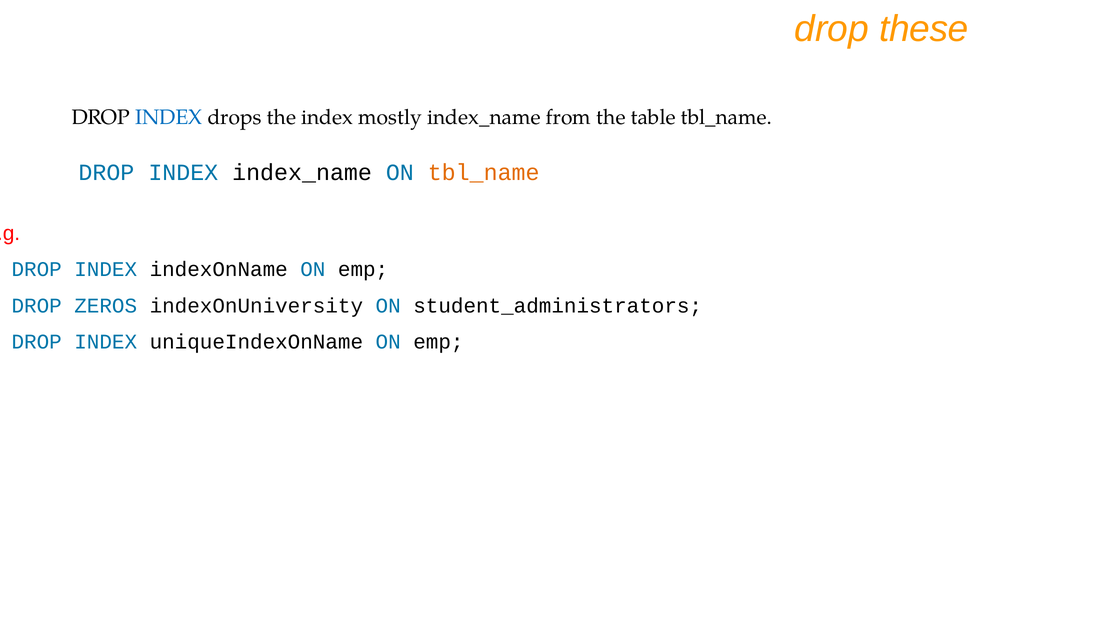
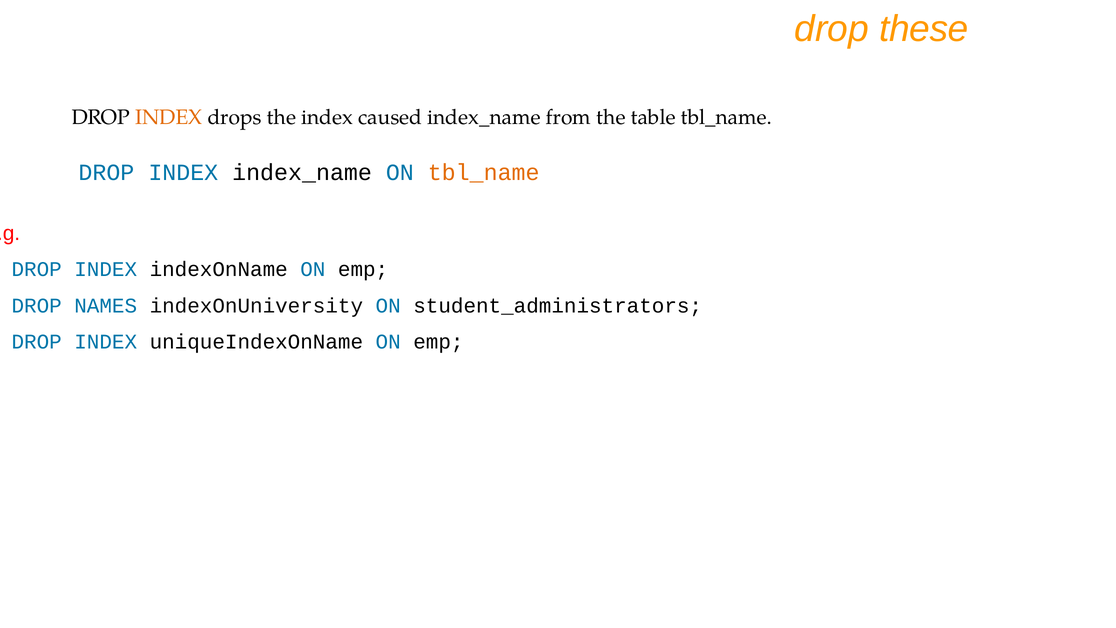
INDEX colour: blue -> orange (169, 117)
mostly: mostly -> caused (390, 117)
ZEROS: ZEROS -> NAMES (106, 306)
